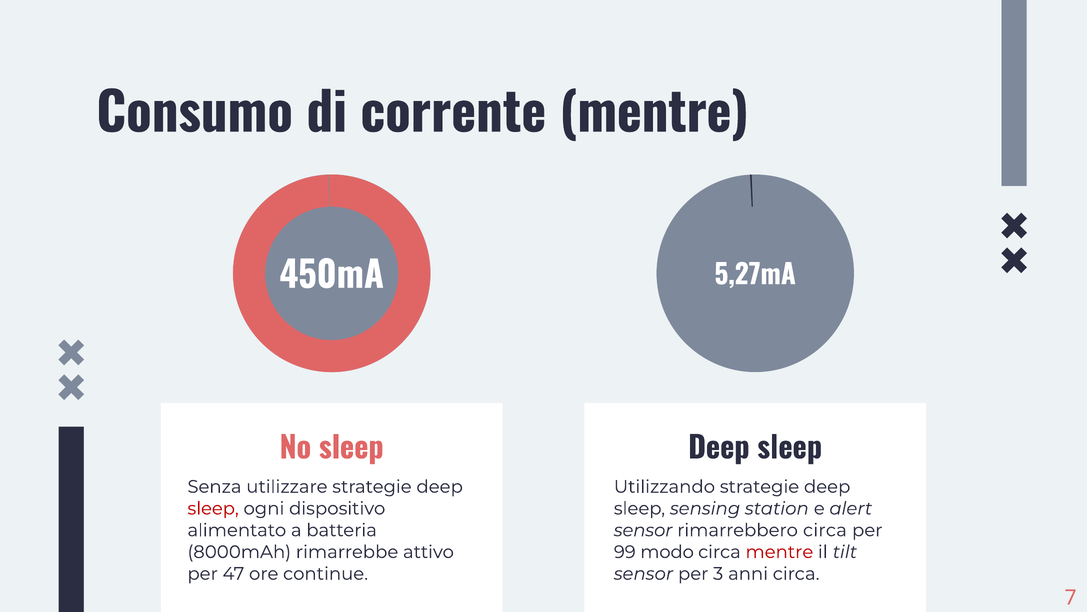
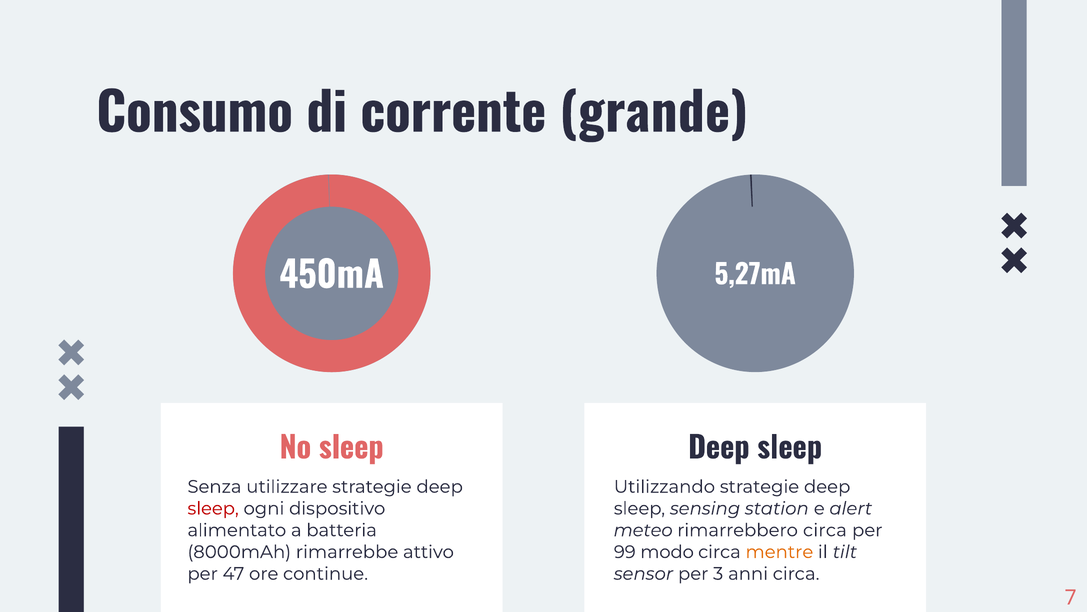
corrente mentre: mentre -> grande (654, 114)
sensor: sensor -> meteo (643, 530)
mentre colour: red -> orange (779, 552)
